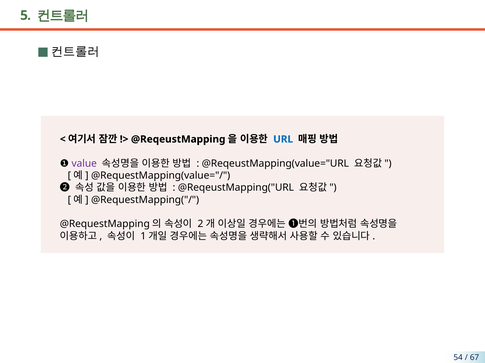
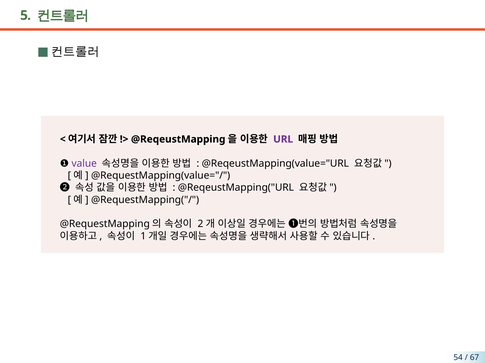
URL colour: blue -> purple (283, 140)
